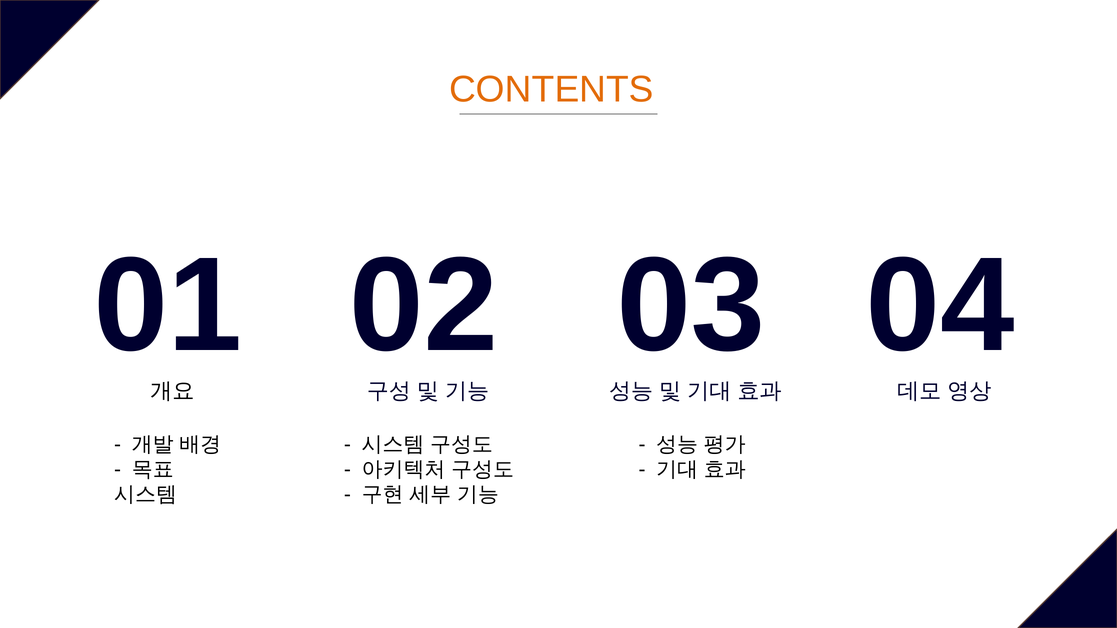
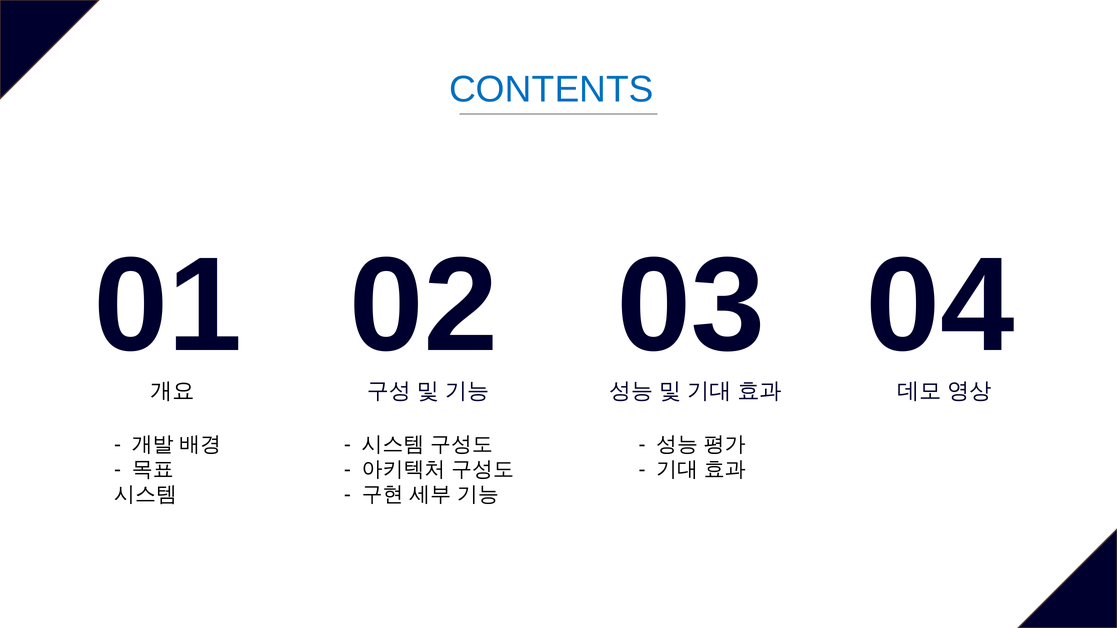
CONTENTS colour: orange -> blue (551, 89)
